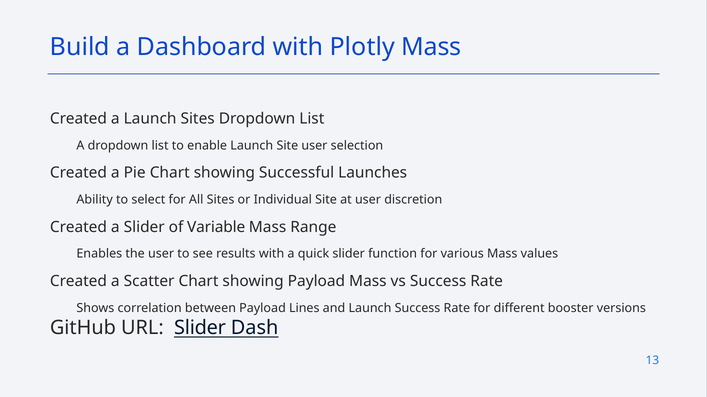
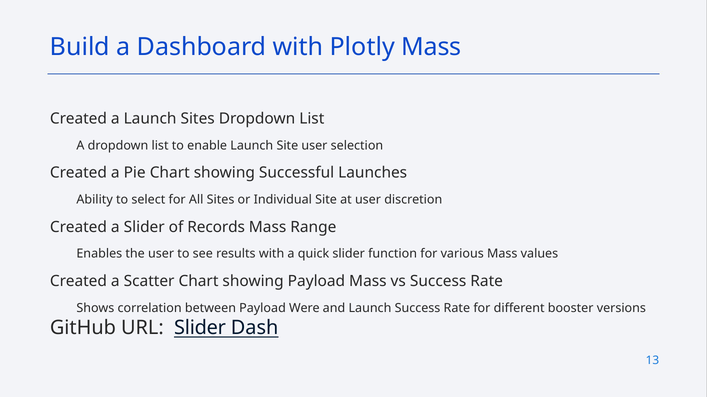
Variable: Variable -> Records (216, 227)
Lines: Lines -> Were (304, 308)
